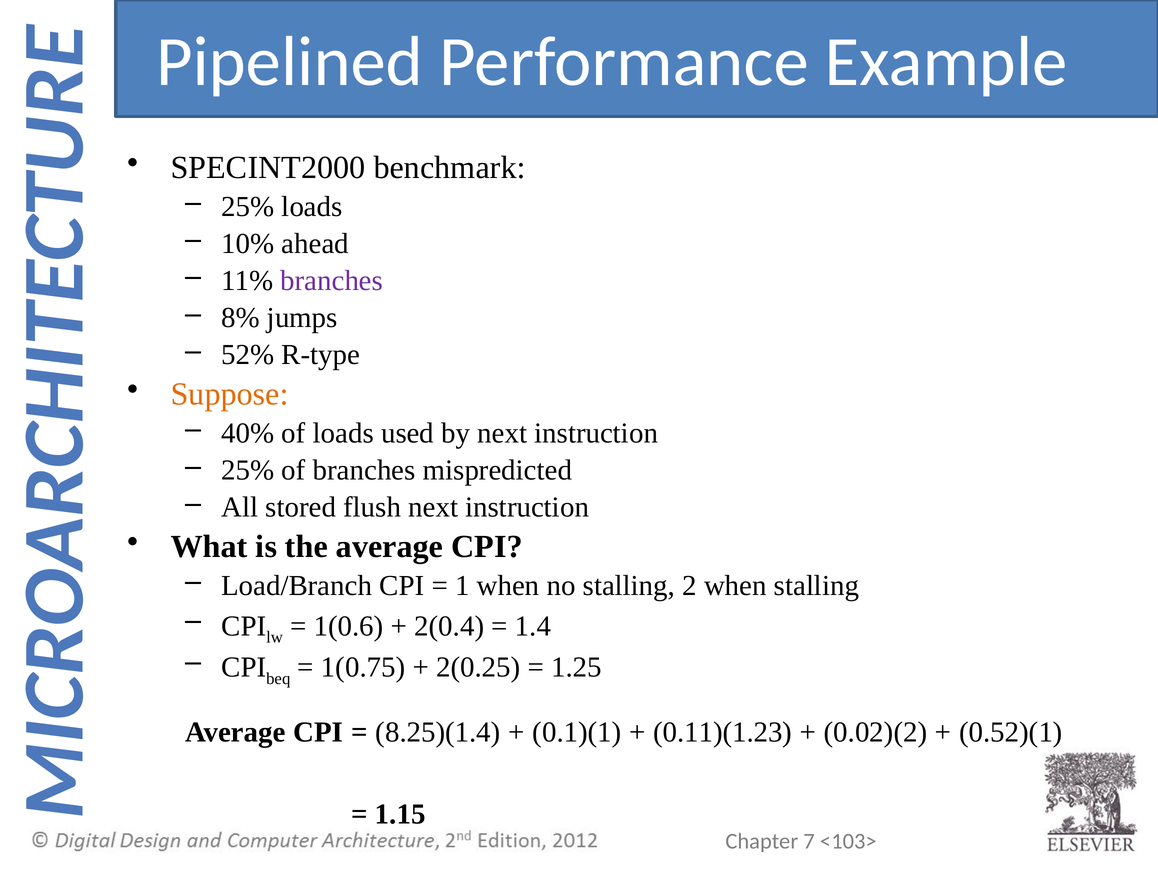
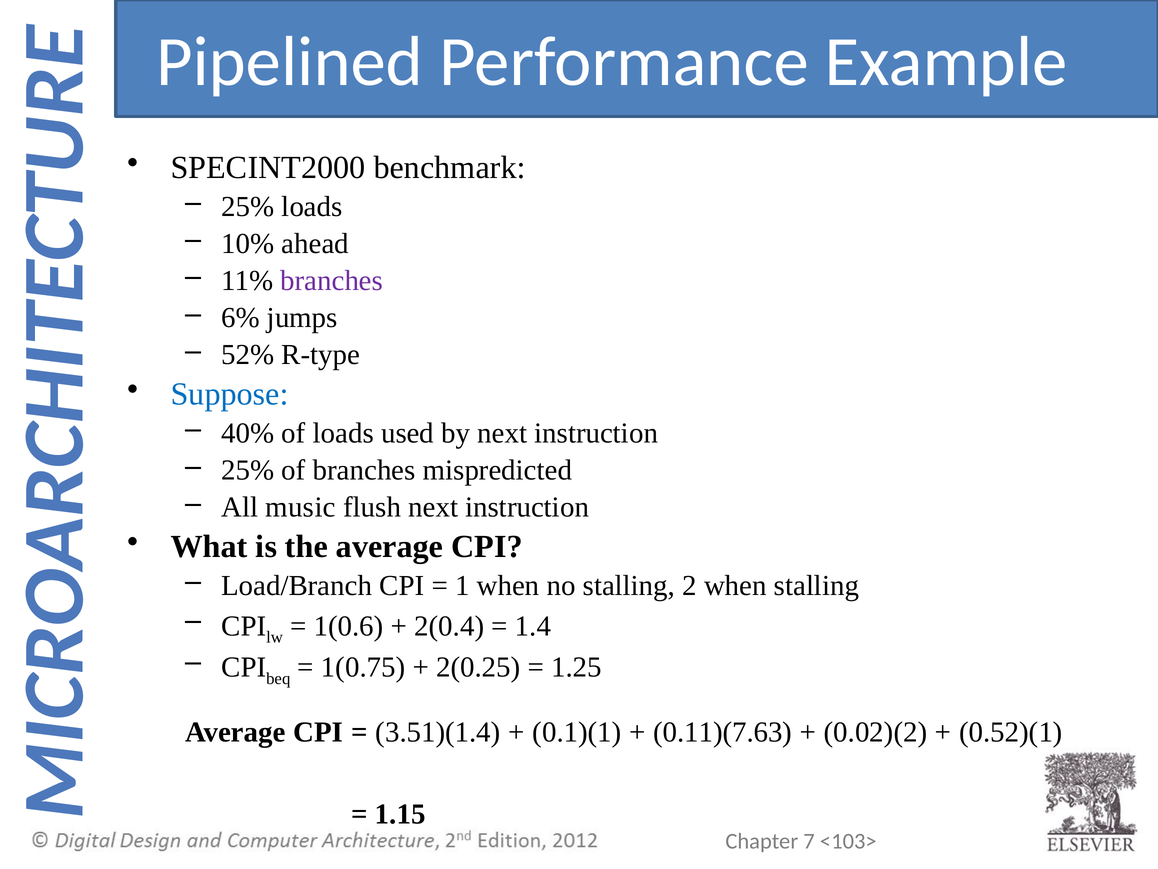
8%: 8% -> 6% (241, 318)
Suppose colour: orange -> blue (230, 394)
stored: stored -> music (301, 507)
8.25)(1.4: 8.25)(1.4 -> 3.51)(1.4 (438, 732)
0.11)(1.23: 0.11)(1.23 -> 0.11)(7.63 (723, 732)
